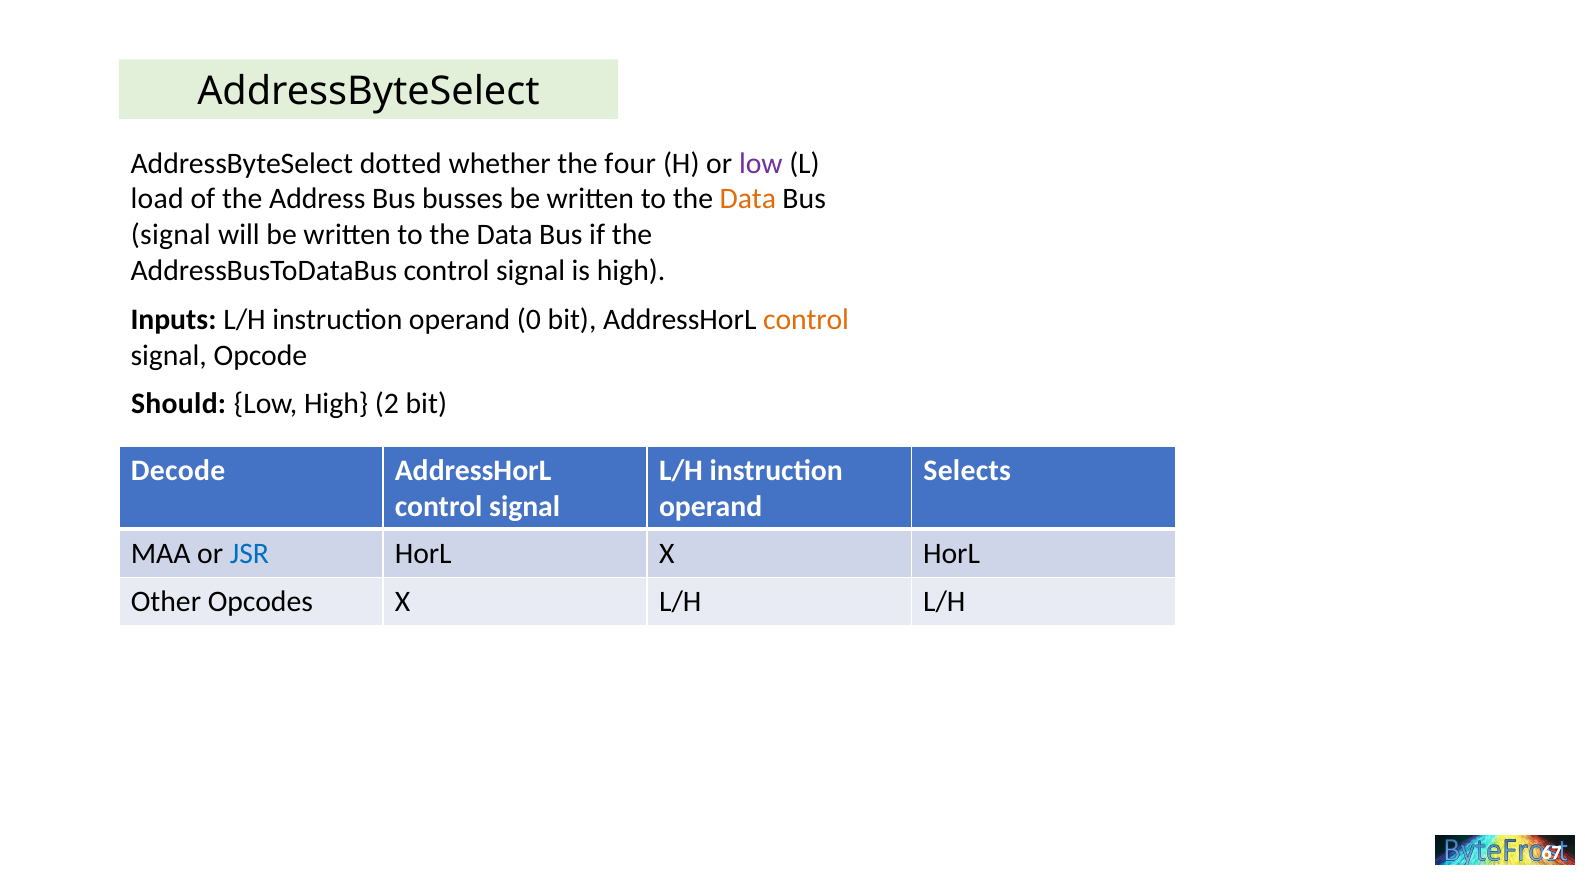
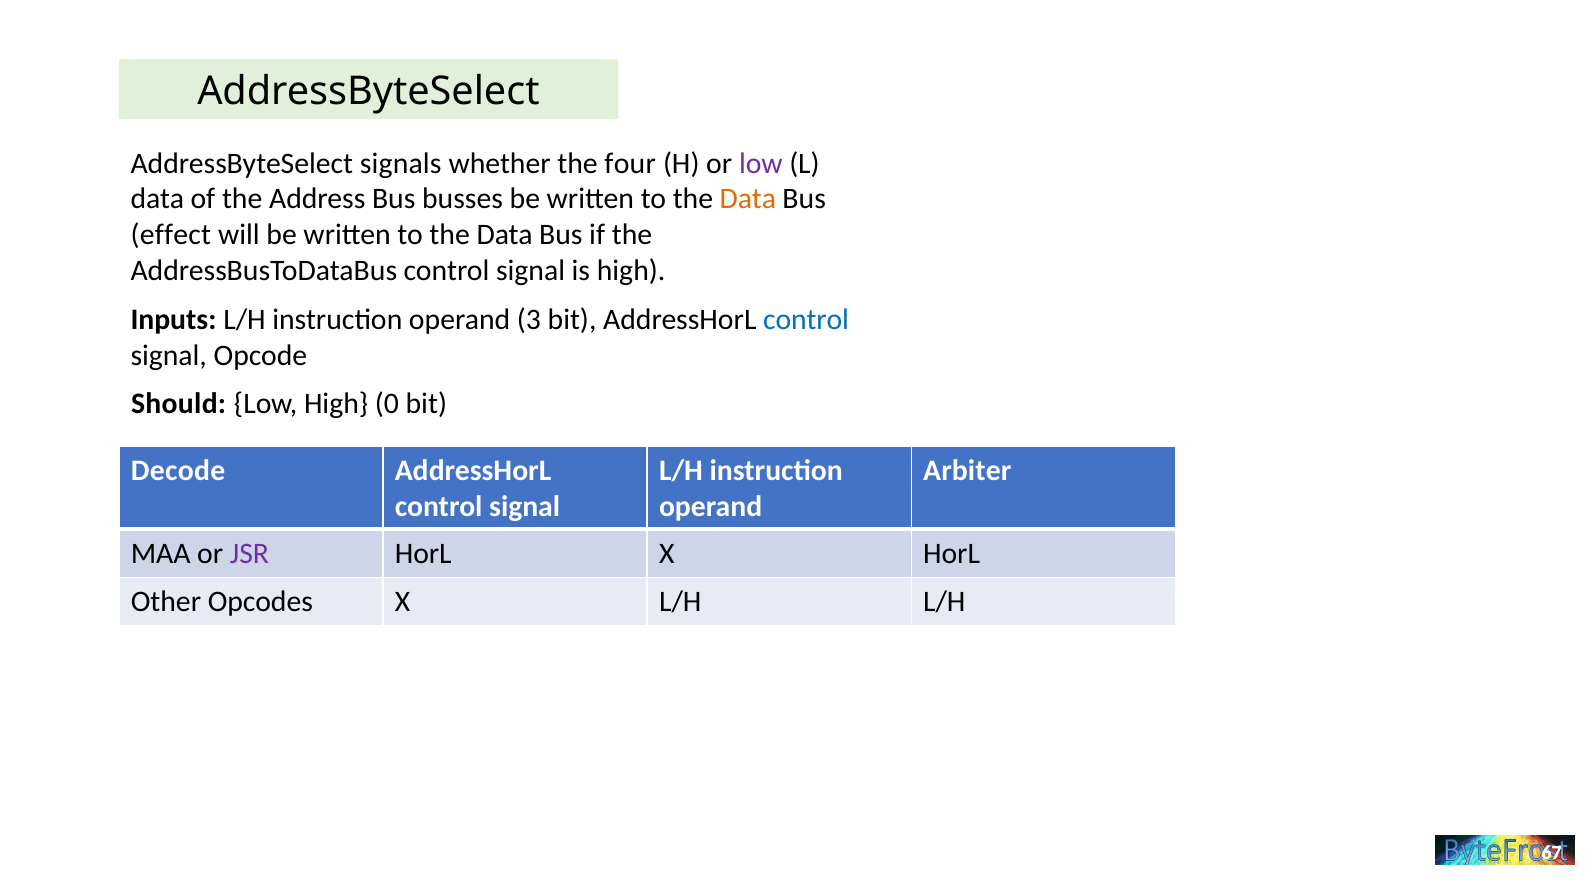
dotted: dotted -> signals (401, 163)
load: load -> data (157, 199)
signal: signal -> effect (171, 235)
0: 0 -> 3 (529, 319)
control colour: orange -> blue (806, 319)
2: 2 -> 0 (387, 403)
Selects: Selects -> Arbiter (967, 470)
JSR colour: blue -> purple (249, 553)
